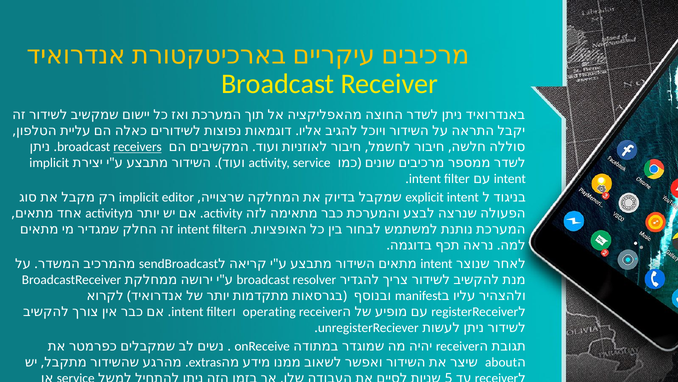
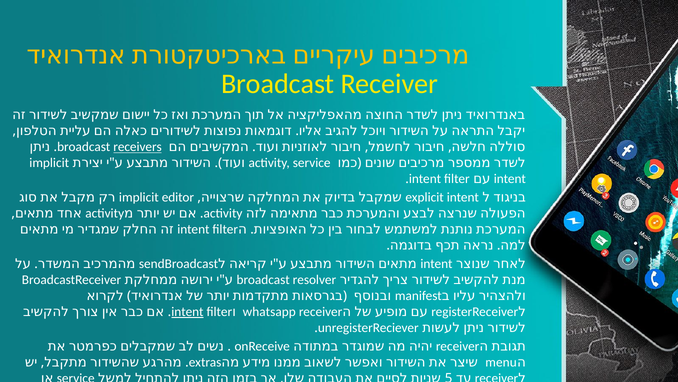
intent underline: none -> present (187, 311)
operating: operating -> whatsapp (269, 311)
about: about -> menu (501, 362)
